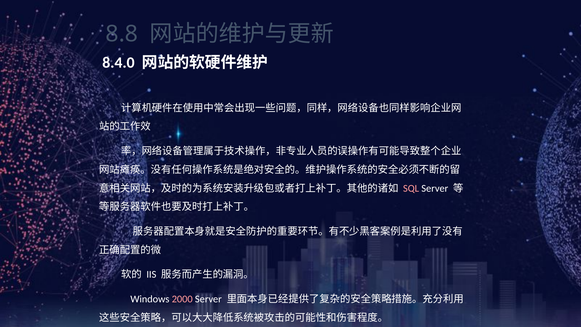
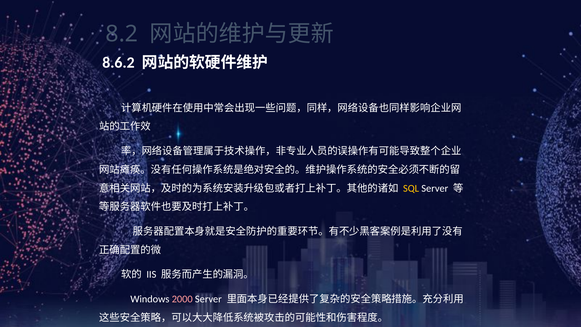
8.8: 8.8 -> 8.2 (122, 34)
8.4.0: 8.4.0 -> 8.6.2 (118, 63)
SQL colour: pink -> yellow (411, 188)
